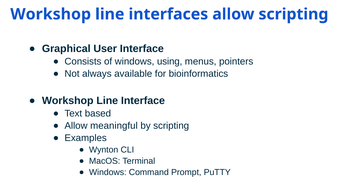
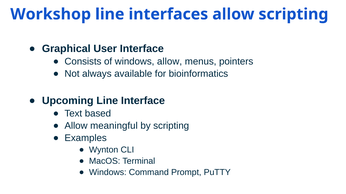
windows using: using -> allow (170, 62)
Workshop: Workshop -> Upcoming (68, 101)
